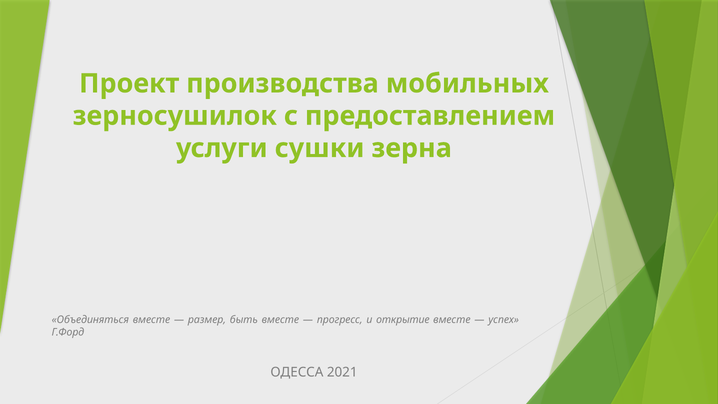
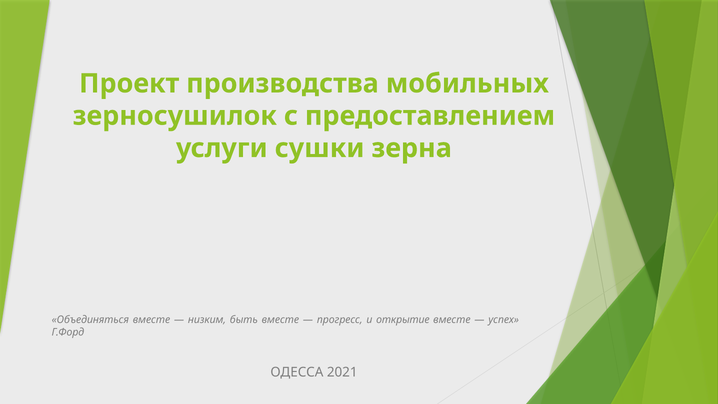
размер: размер -> низким (207, 320)
